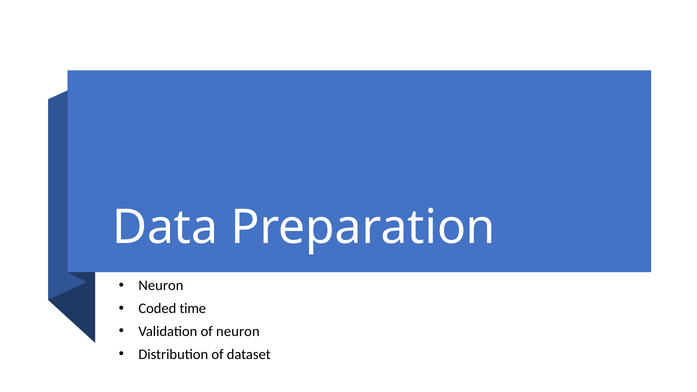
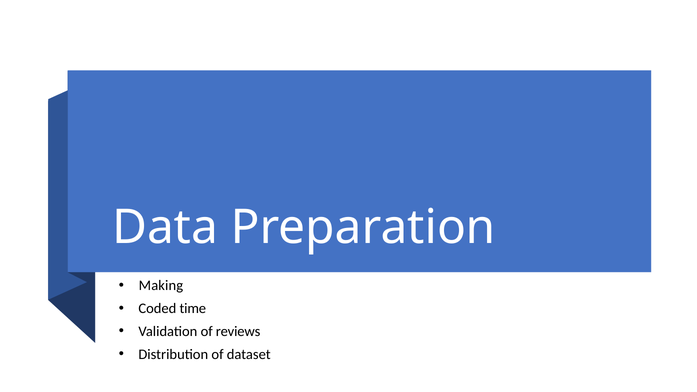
Neuron: Neuron -> Making (161, 285)
of neuron: neuron -> reviews (238, 331)
